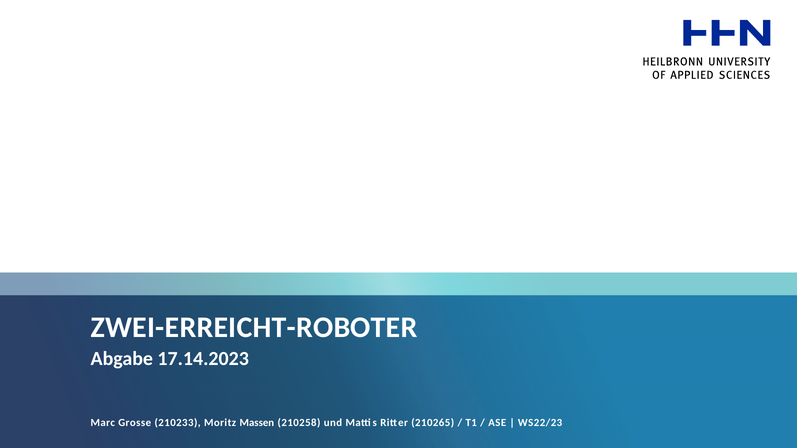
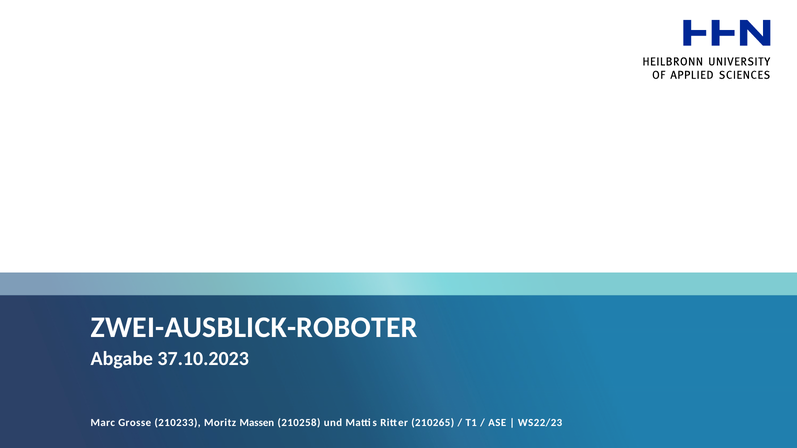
ZWEI-ERREICHT-ROBOTER: ZWEI-ERREICHT-ROBOTER -> ZWEI-AUSBLICK-ROBOTER (254, 328)
17.14.2023: 17.14.2023 -> 37.10.2023 (203, 359)
